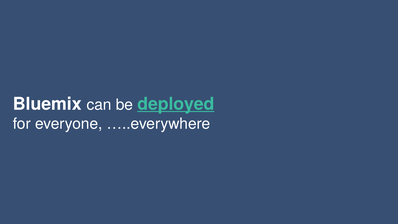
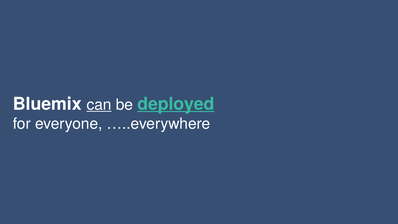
can underline: none -> present (99, 105)
